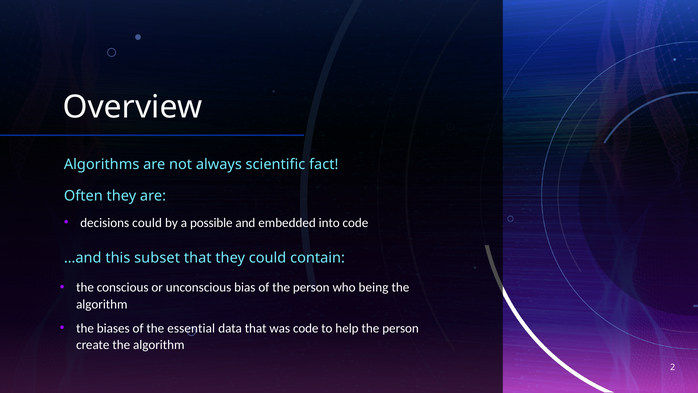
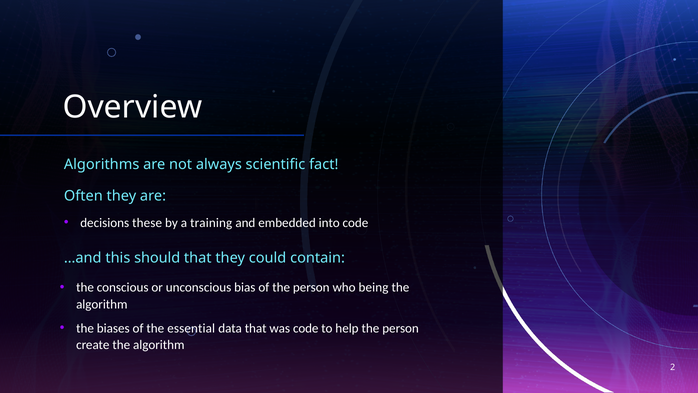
decisions could: could -> these (147, 223)
possible: possible -> training (211, 223)
subset: subset -> should (157, 258)
